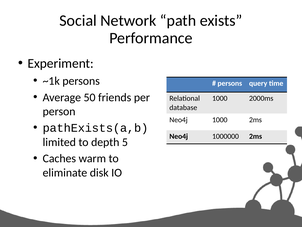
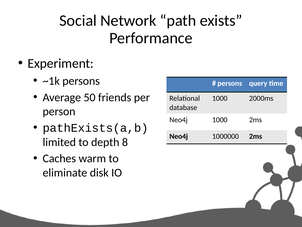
5: 5 -> 8 (125, 142)
